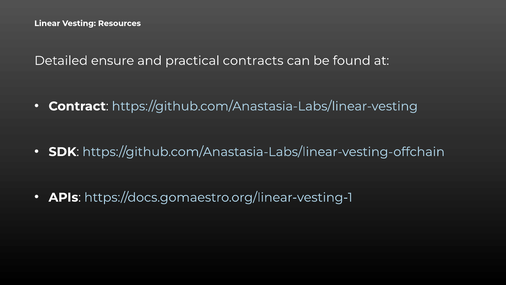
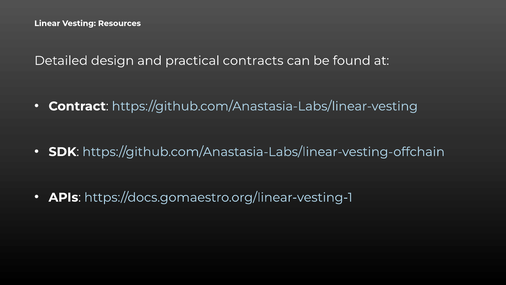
ensure: ensure -> design (113, 61)
